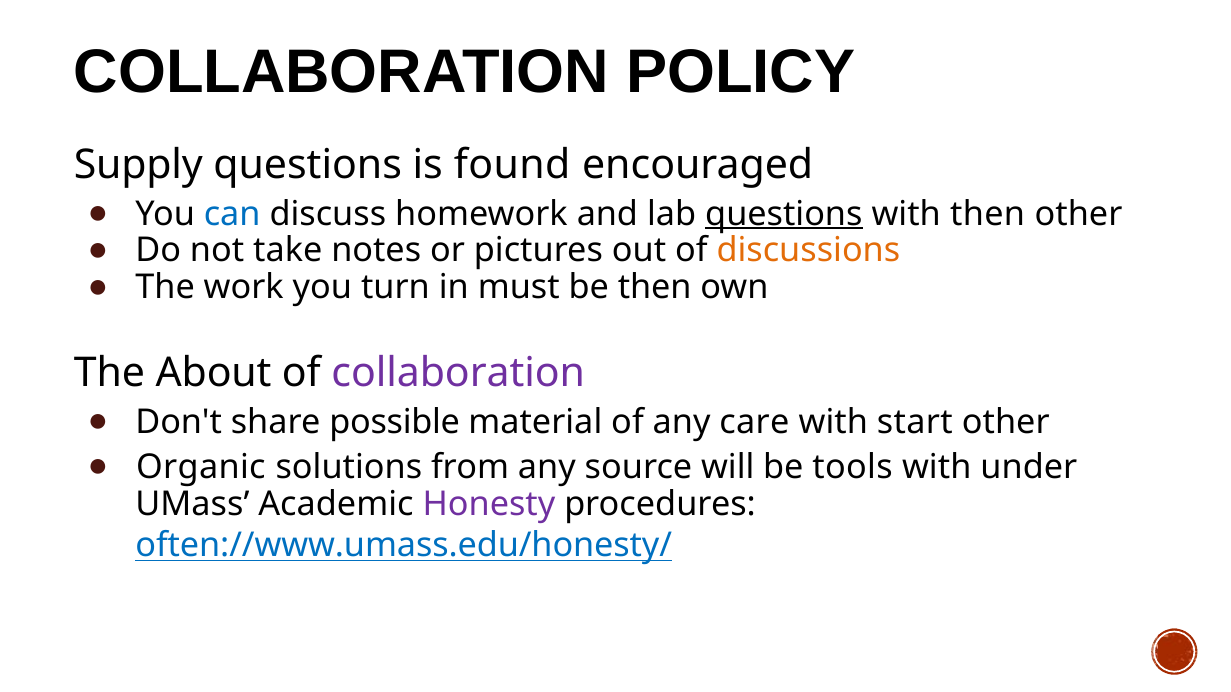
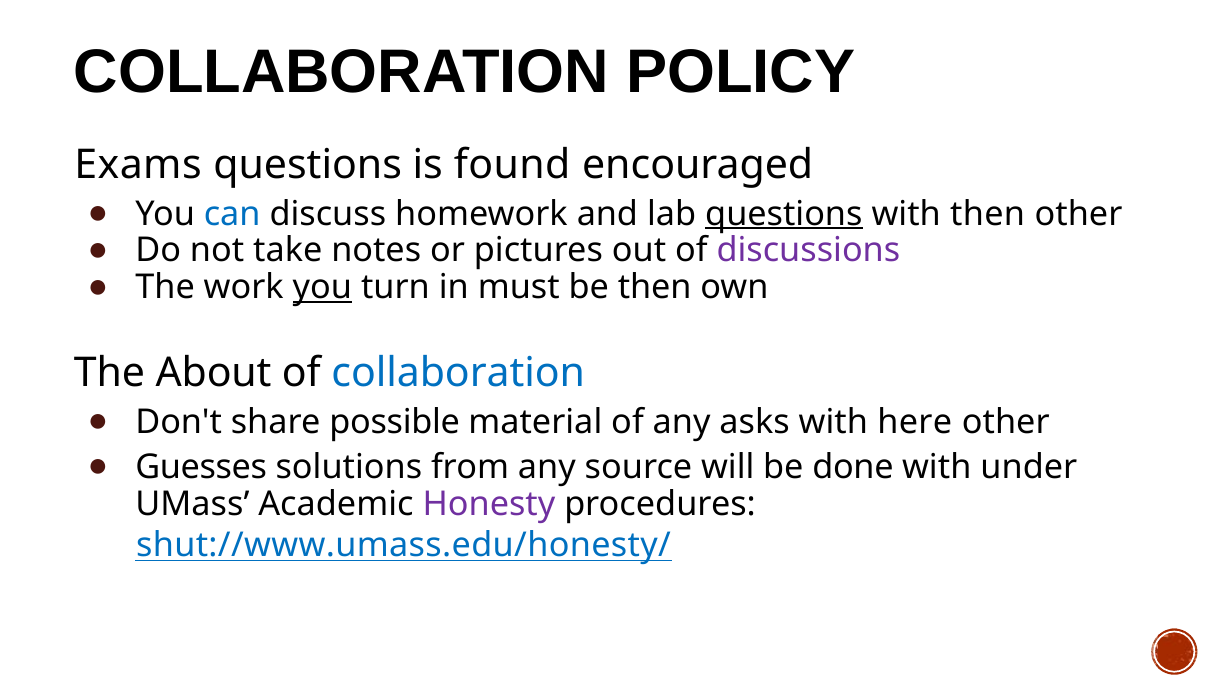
Supply: Supply -> Exams (138, 165)
discussions colour: orange -> purple (808, 251)
you underline: none -> present (322, 288)
collaboration colour: purple -> blue (458, 373)
care: care -> asks (755, 422)
start: start -> here (915, 422)
Organic: Organic -> Guesses (201, 467)
tools: tools -> done (853, 467)
often://www.umass.edu/honesty/: often://www.umass.edu/honesty/ -> shut://www.umass.edu/honesty/ (403, 545)
